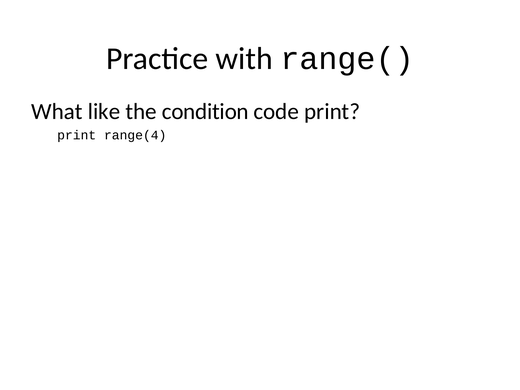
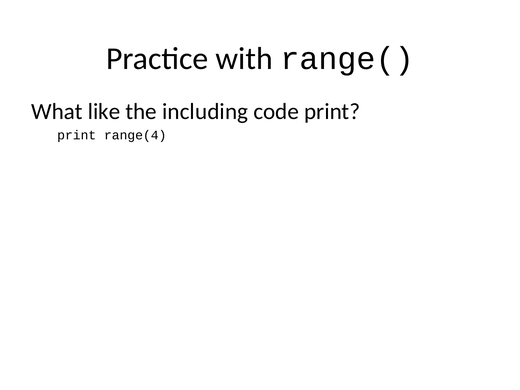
condition: condition -> including (205, 112)
